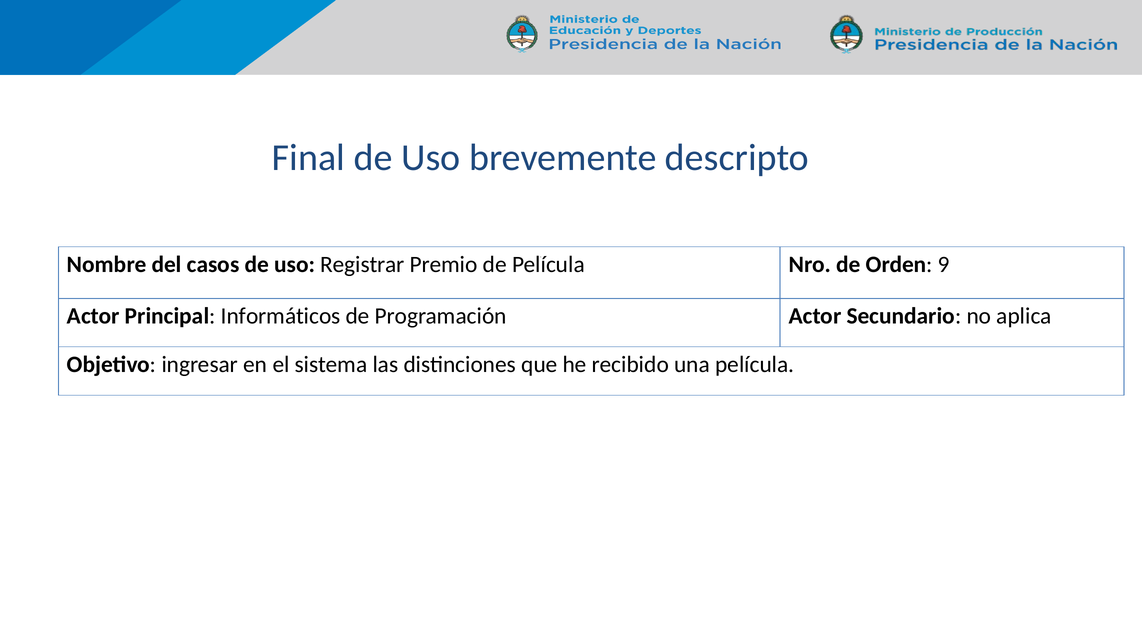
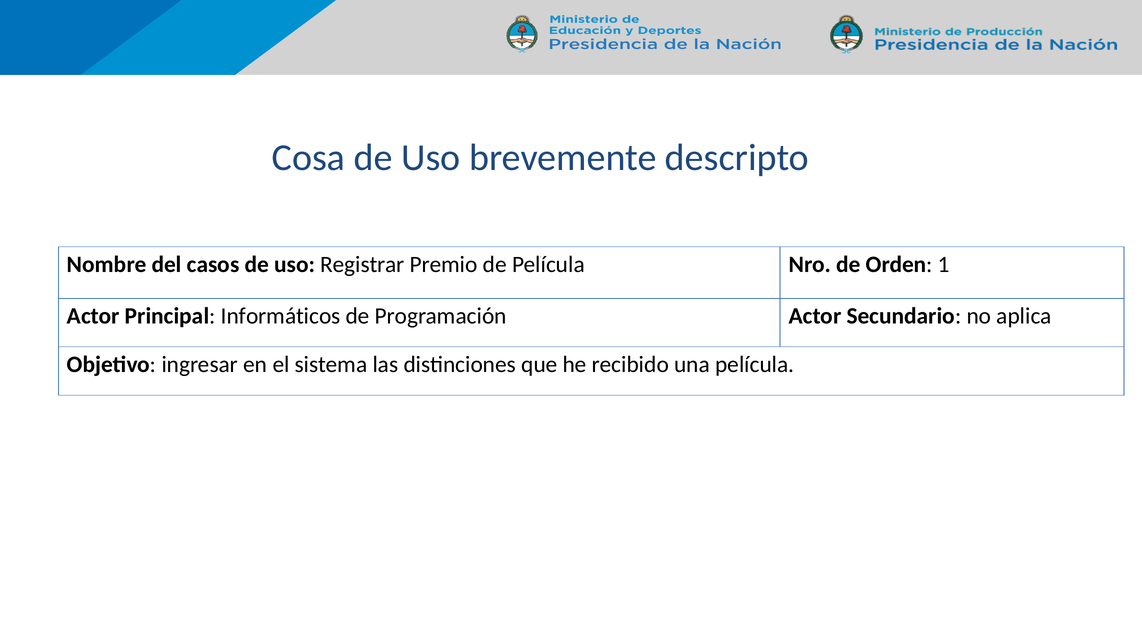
Final: Final -> Cosa (309, 158)
9: 9 -> 1 (944, 265)
